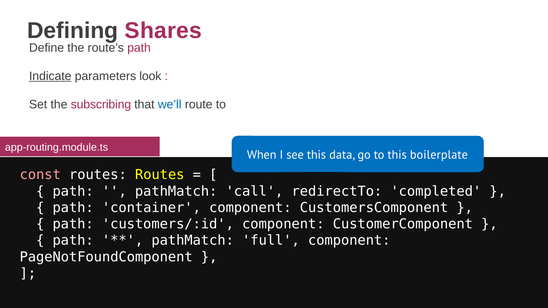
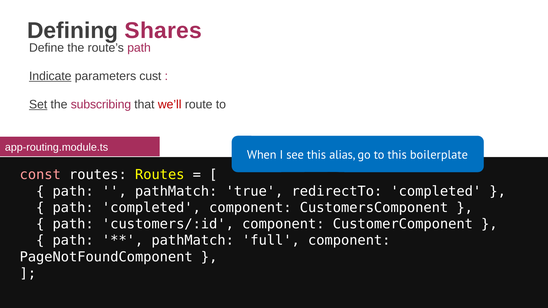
look: look -> cust (150, 76)
Set underline: none -> present (38, 105)
we’ll colour: blue -> red (170, 105)
data: data -> alias (342, 155)
call: call -> true (254, 191)
path container: container -> completed (151, 208)
